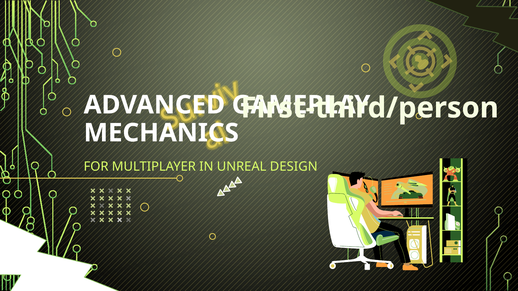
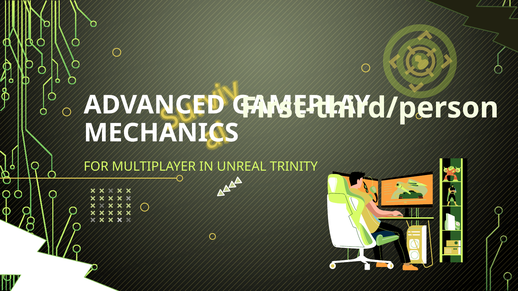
DESIGN: DESIGN -> TRINITY (294, 167)
